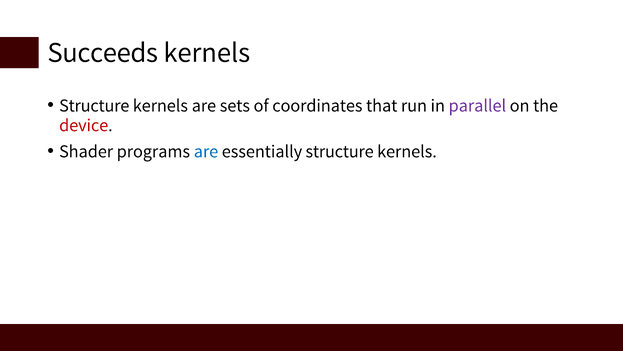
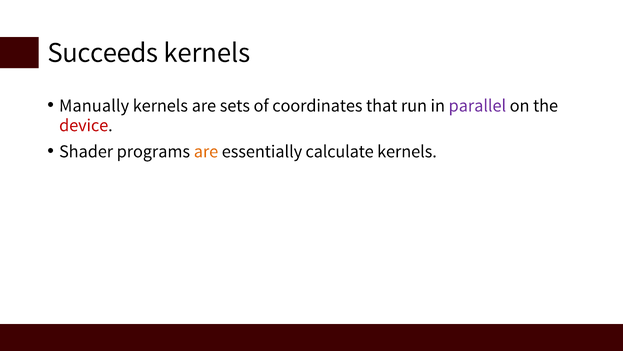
Structure: Structure -> Manually (94, 105)
are colour: blue -> orange (206, 151)
essentially structure: structure -> calculate (340, 151)
